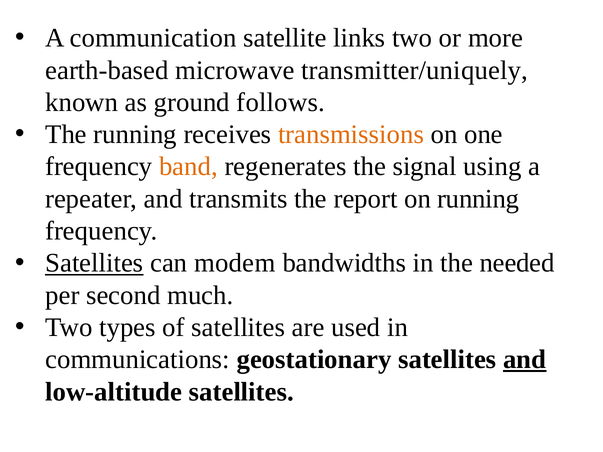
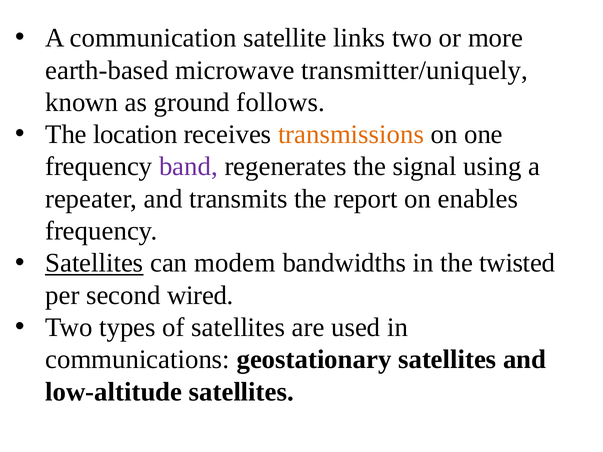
The running: running -> location (135, 135)
band colour: orange -> purple (188, 167)
on running: running -> enables (478, 199)
needed: needed -> twisted (517, 263)
much: much -> wired (200, 295)
and underline: present -> none (525, 360)
